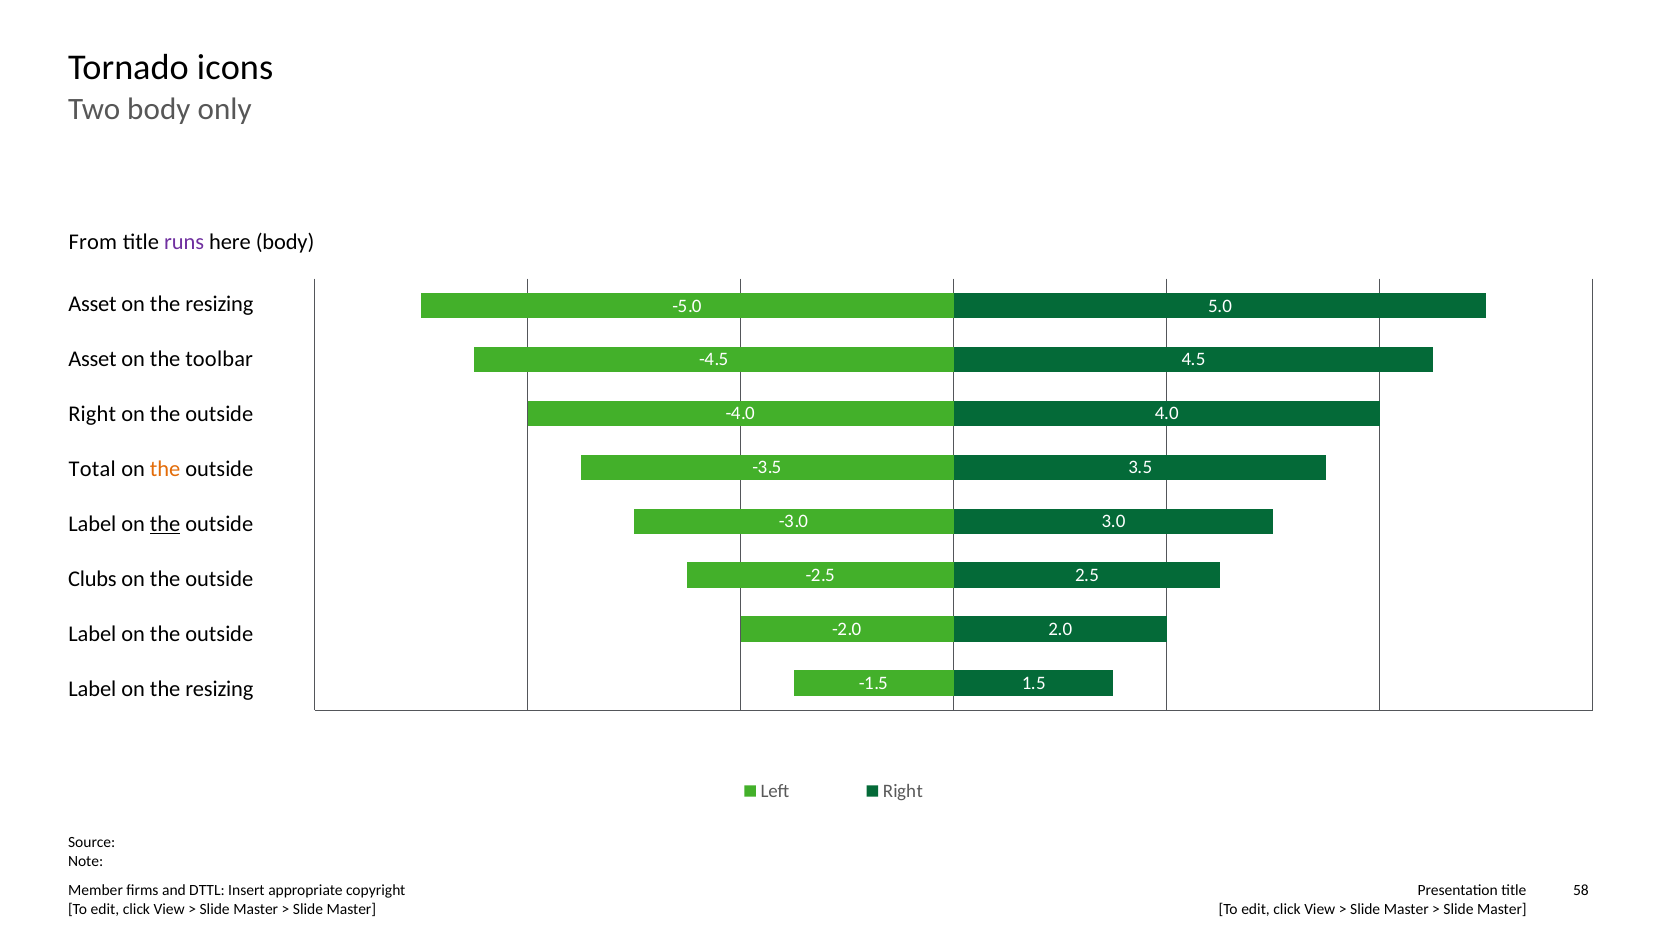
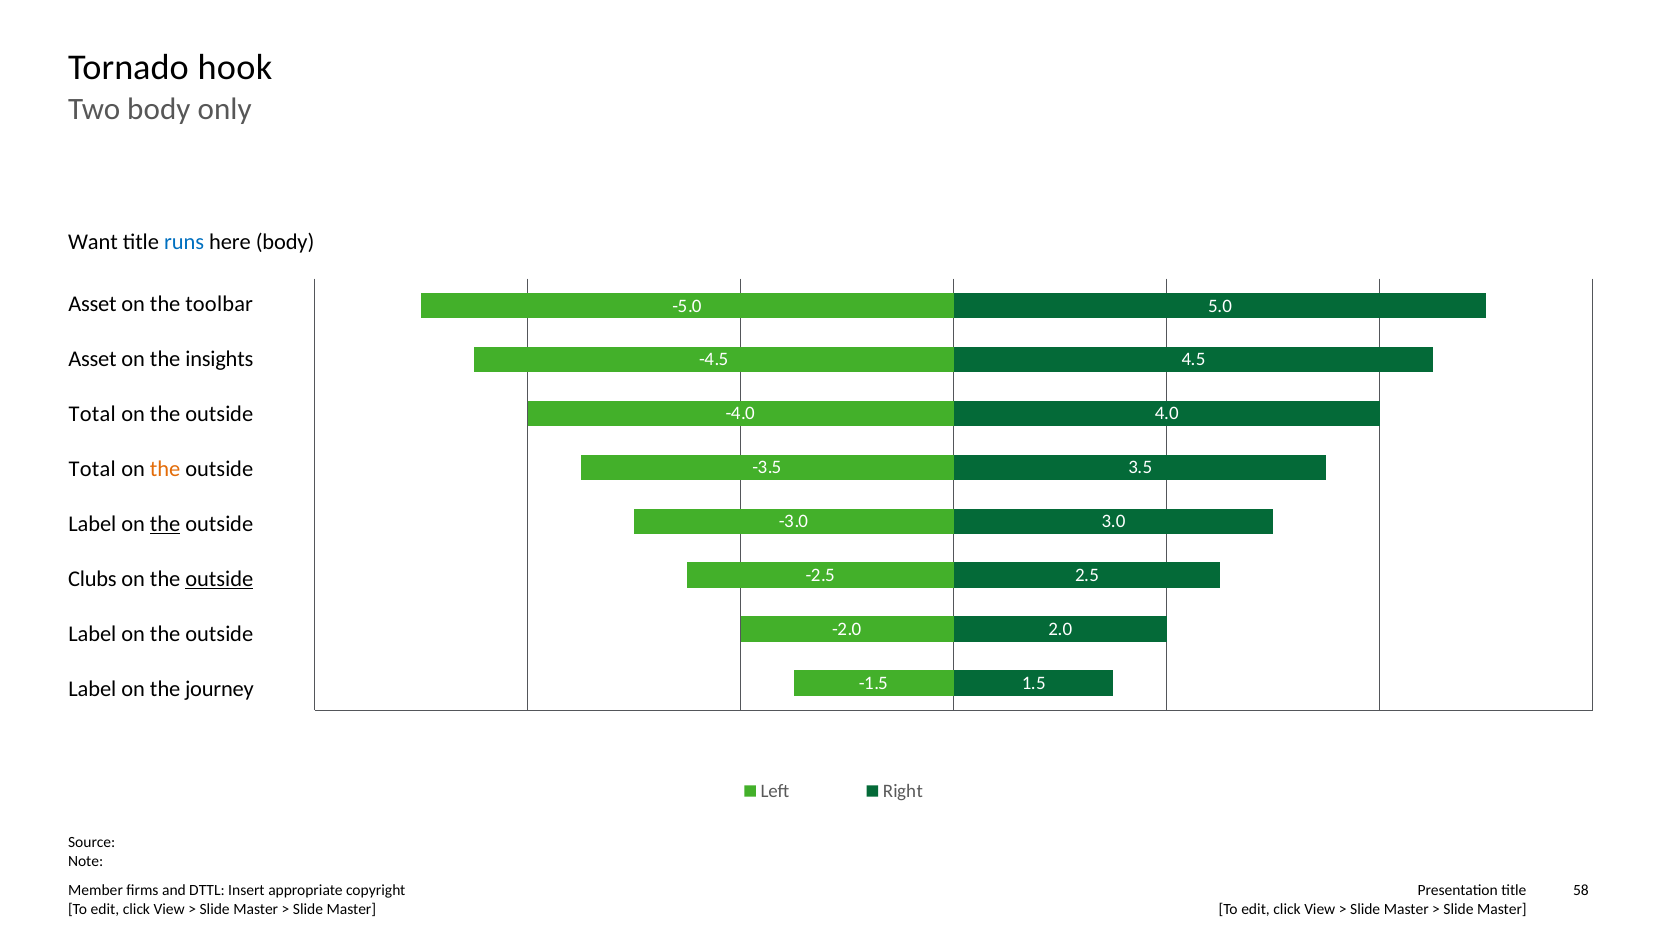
icons: icons -> hook (235, 67)
From: From -> Want (93, 243)
runs colour: purple -> blue (184, 243)
resizing: resizing -> toolbar (219, 304)
toolbar: toolbar -> insights (219, 359)
Right: Right -> Total (92, 414)
outside underline: none -> present (219, 579)
Label on the resizing: resizing -> journey (219, 689)
